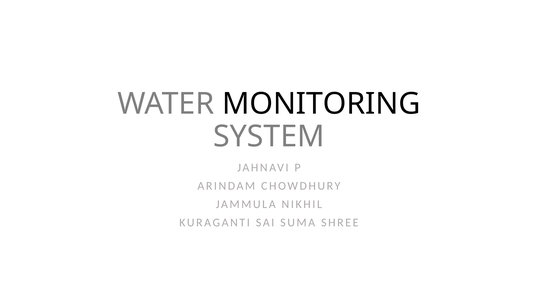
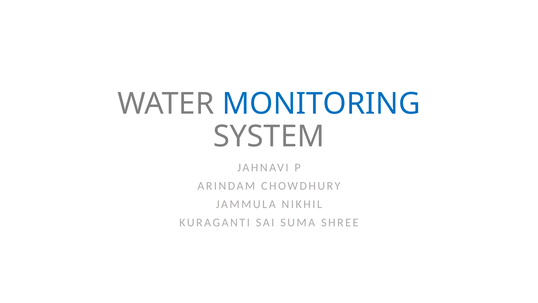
MONITORING colour: black -> blue (321, 104)
